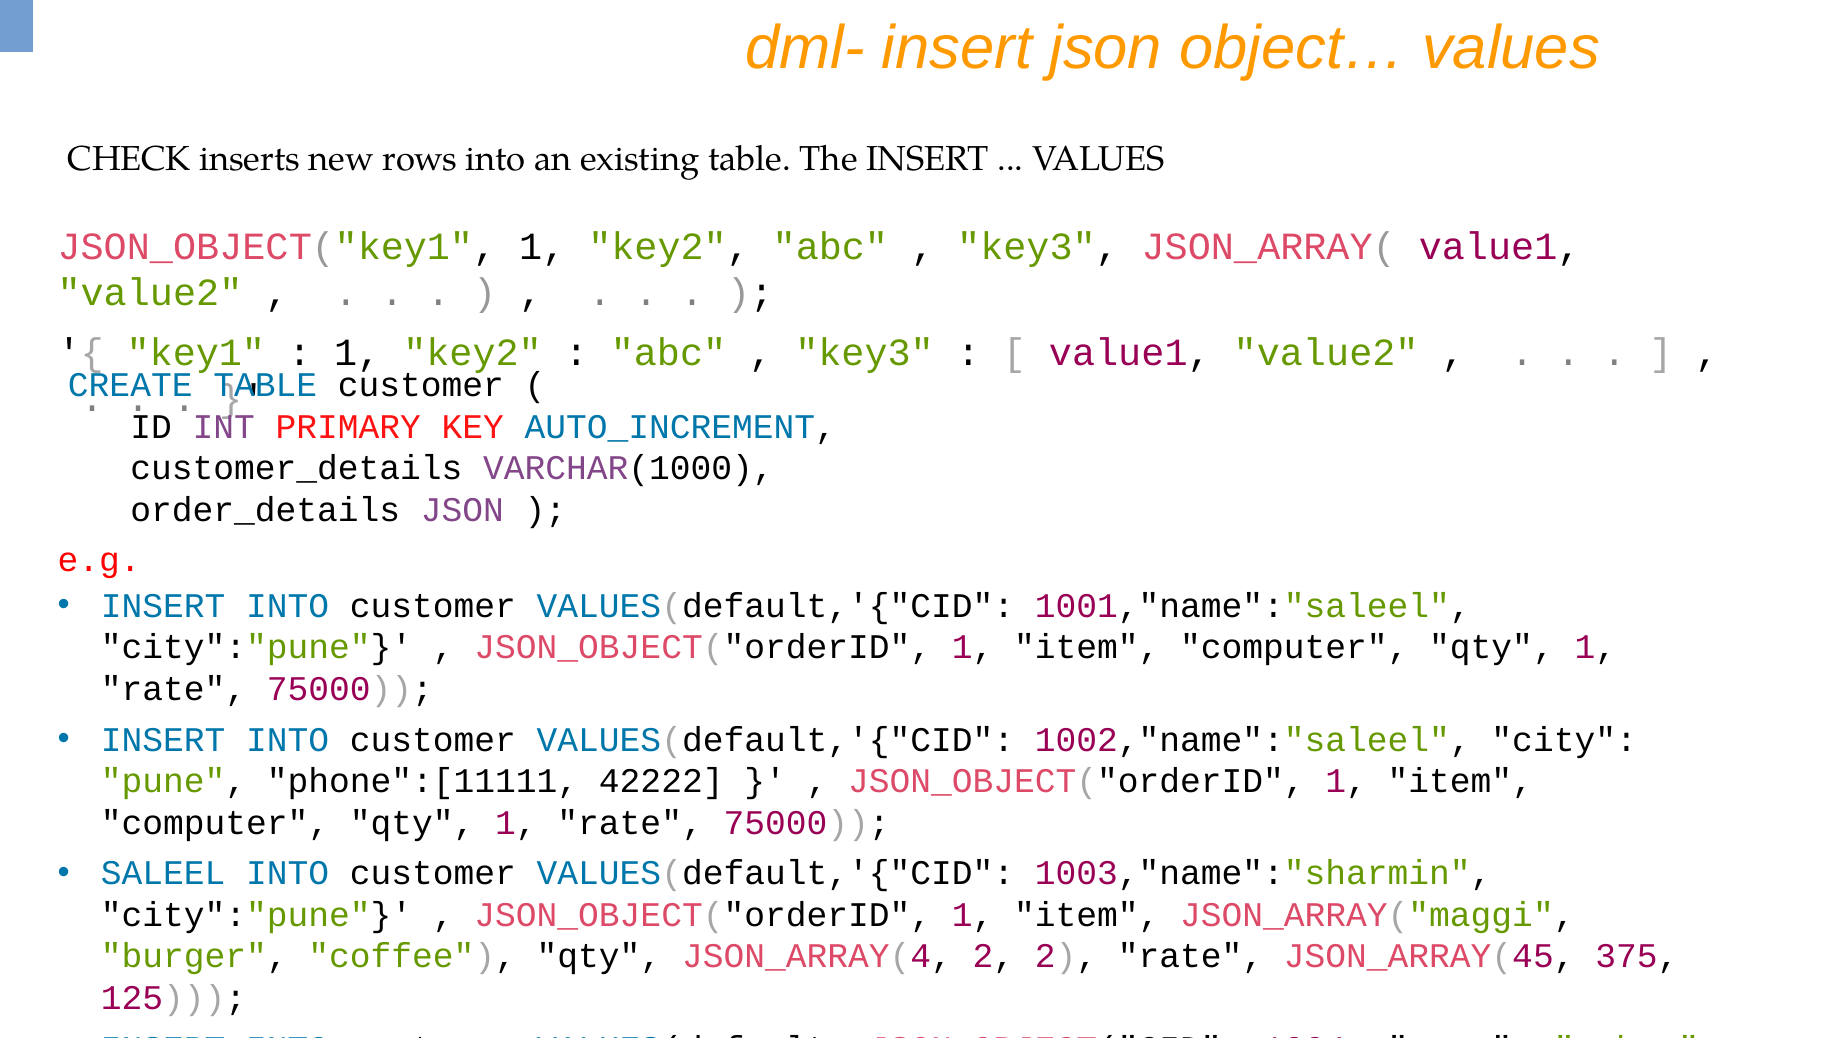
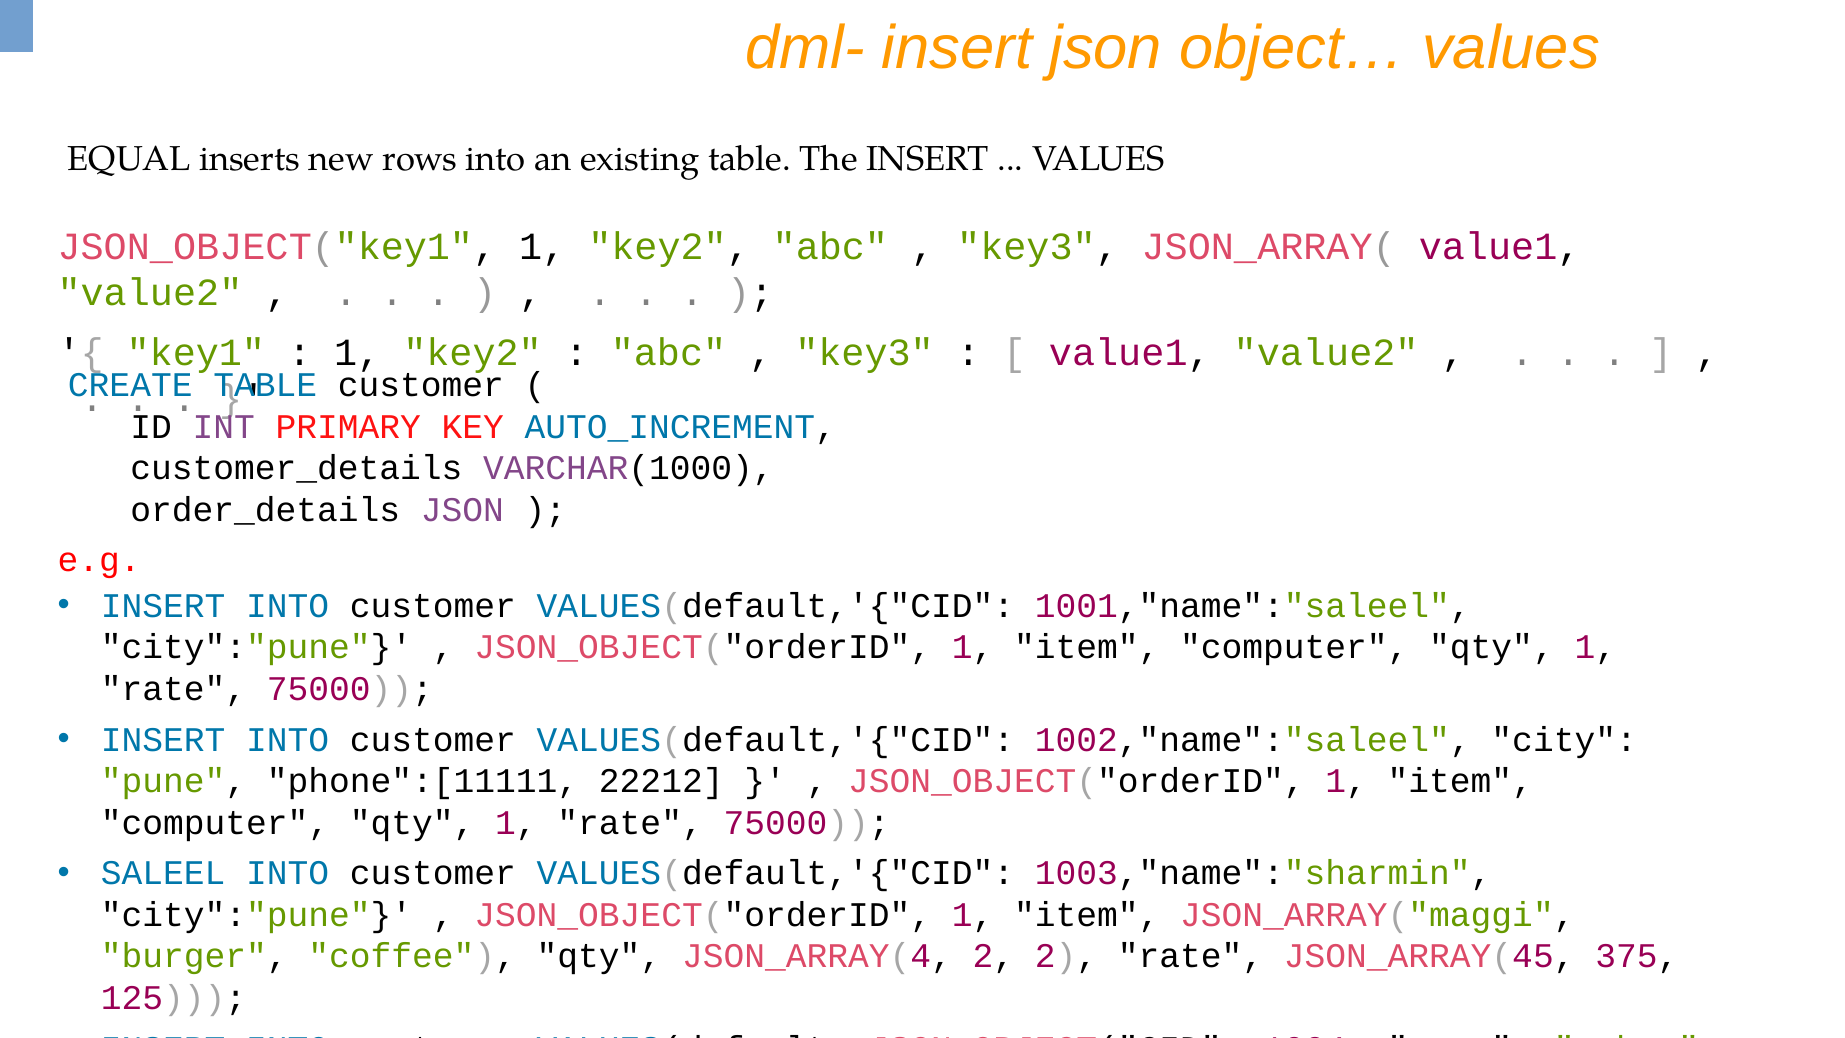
CHECK: CHECK -> EQUAL (129, 159)
42222: 42222 -> 22212 (661, 781)
